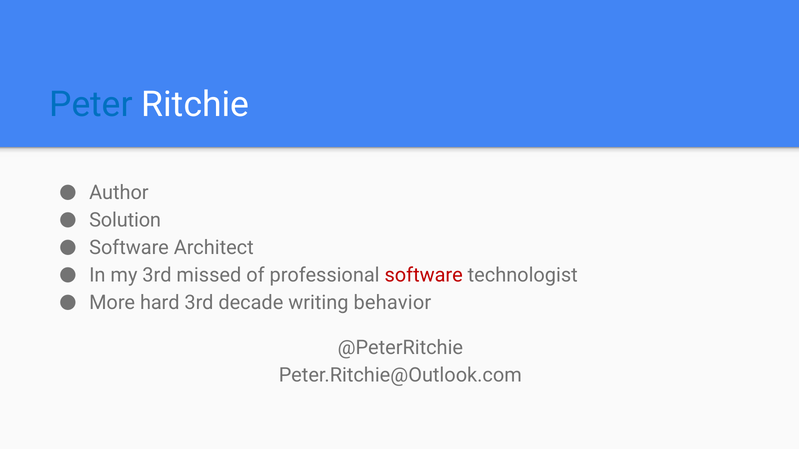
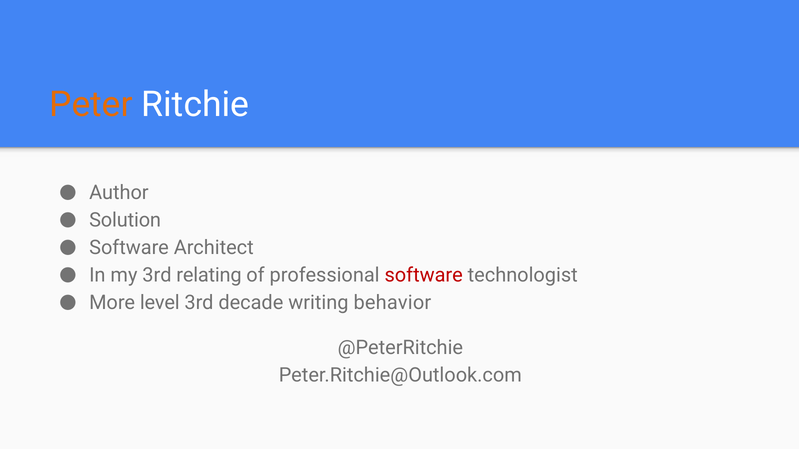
Peter colour: blue -> orange (91, 105)
missed: missed -> relating (209, 275)
hard: hard -> level (160, 303)
